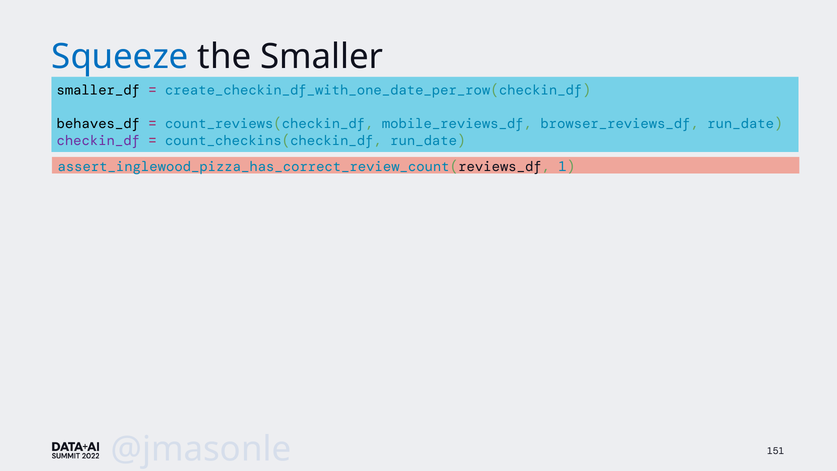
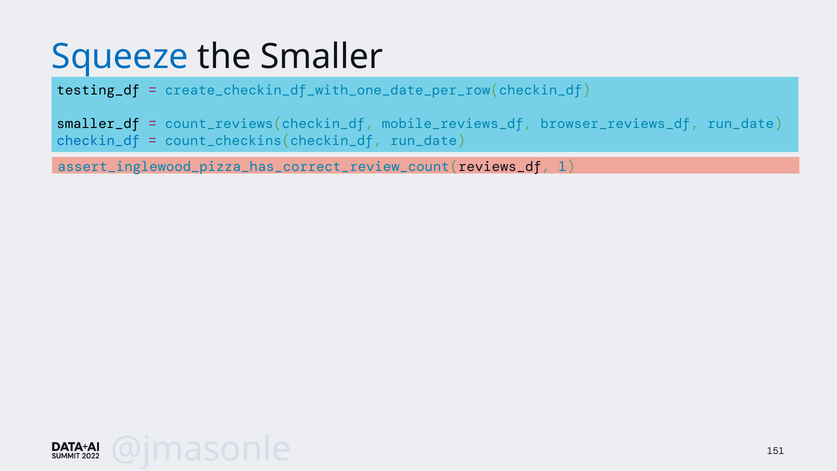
smaller_df: smaller_df -> testing_df (98, 90)
behaves_df: behaves_df -> smaller_df (98, 124)
checkin_df colour: purple -> blue (98, 141)
